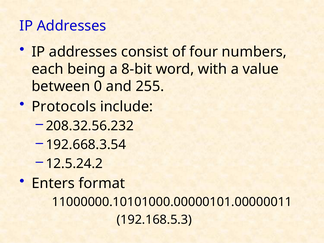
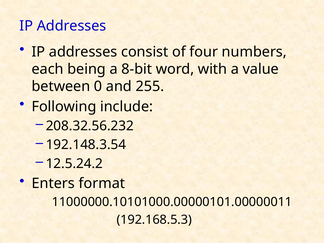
Protocols: Protocols -> Following (64, 107)
192.668.3.54: 192.668.3.54 -> 192.148.3.54 (86, 145)
